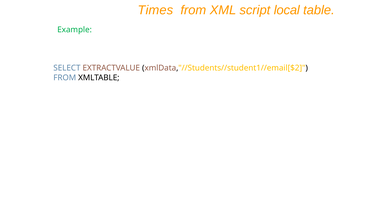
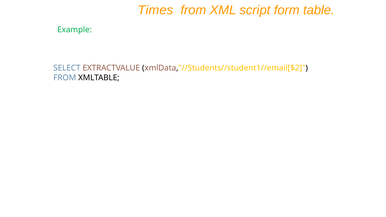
local: local -> form (287, 10)
